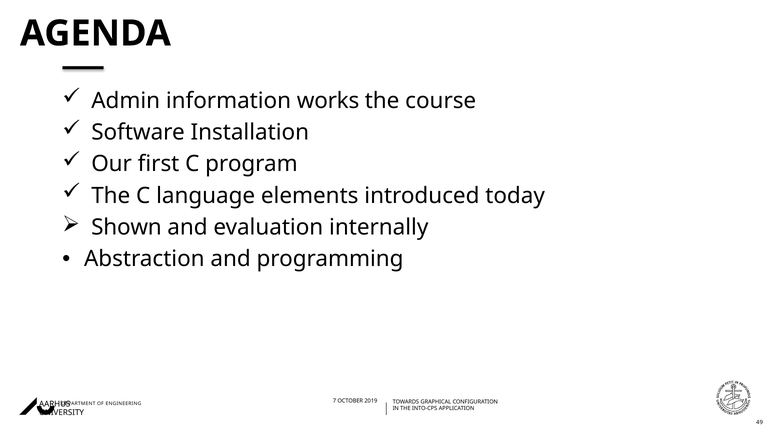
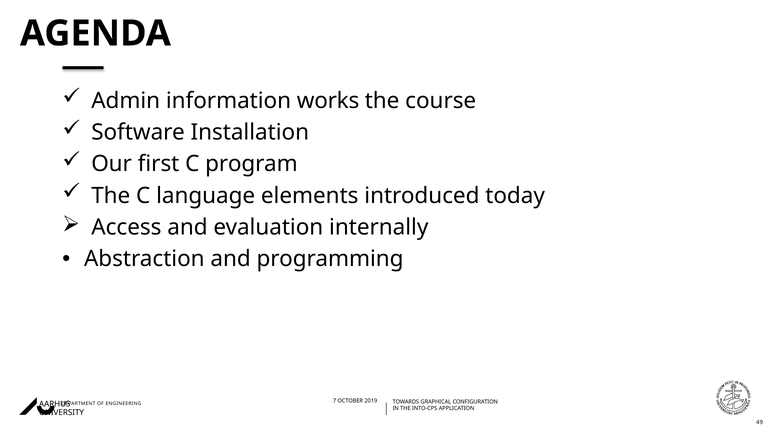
Shown: Shown -> Access (126, 227)
